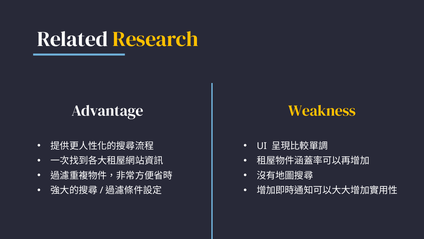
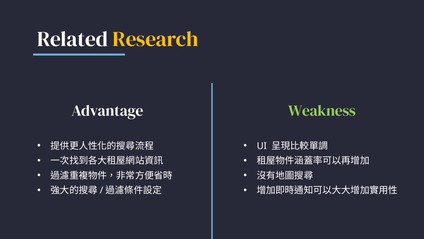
Weakness colour: yellow -> light green (322, 110)
